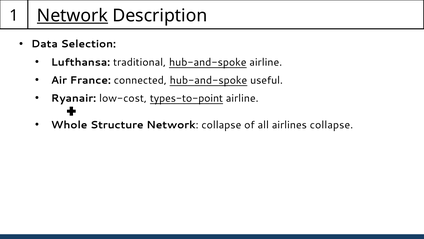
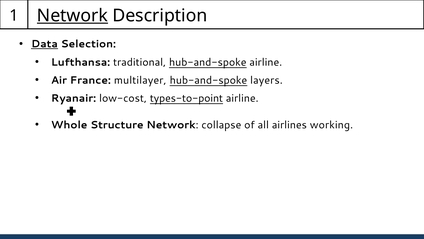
Data underline: none -> present (45, 44)
connected: connected -> multilayer (140, 80)
useful: useful -> layers (266, 80)
airlines collapse: collapse -> working (331, 125)
